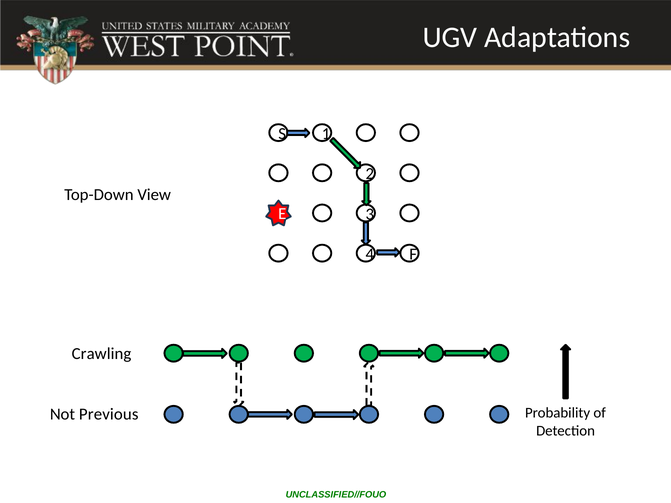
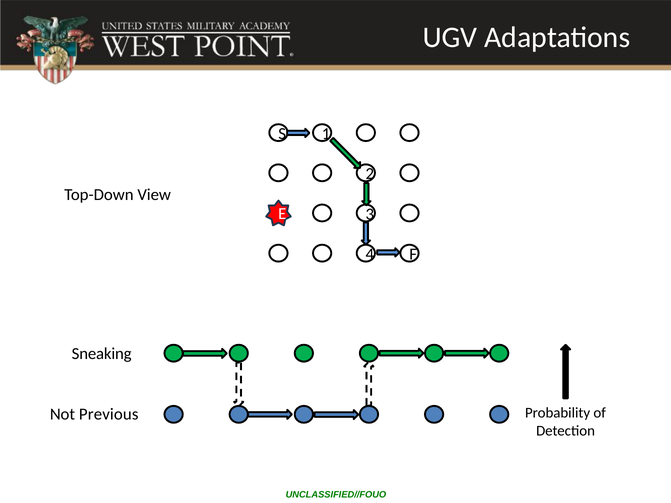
Crawling: Crawling -> Sneaking (102, 354)
